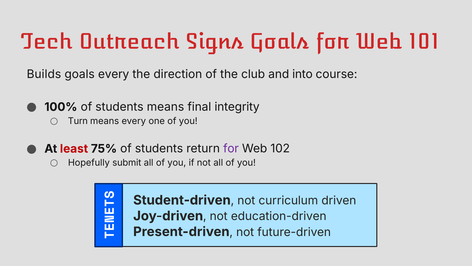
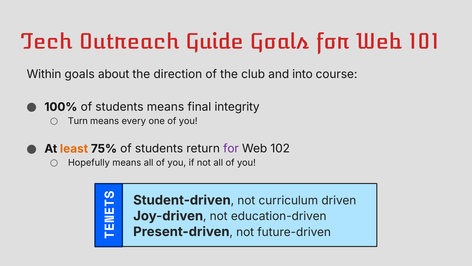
Signs: Signs -> Guide (215, 42)
Builds: Builds -> Within (44, 74)
goals every: every -> about (114, 74)
least colour: red -> orange (74, 148)
Hopefully submit: submit -> means (127, 163)
